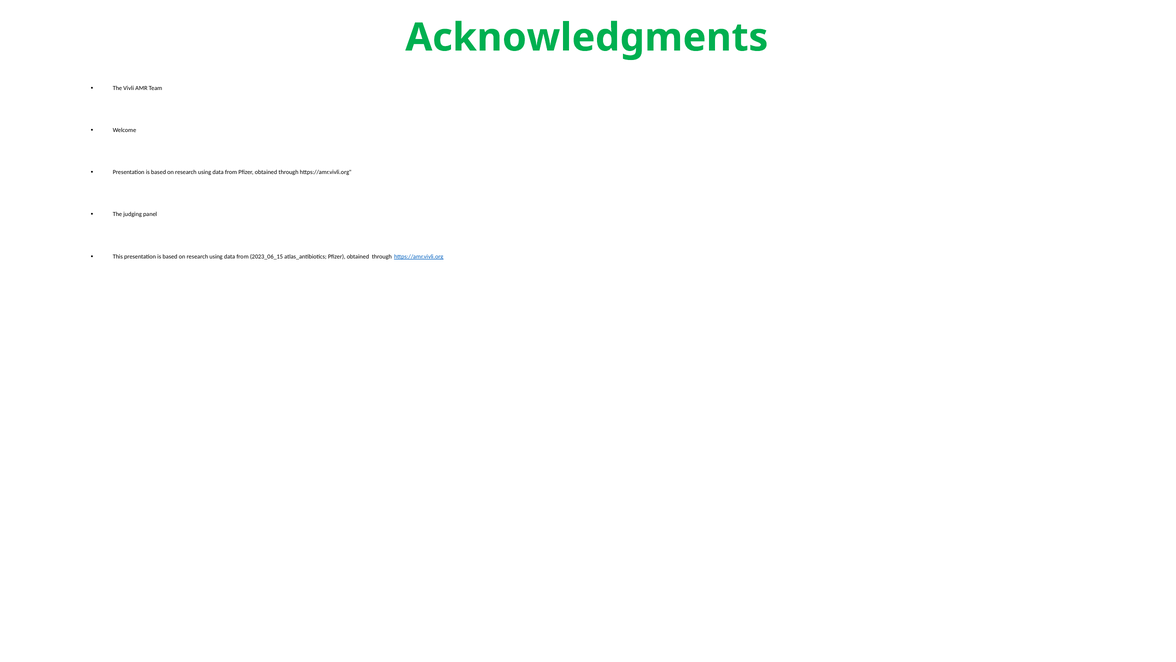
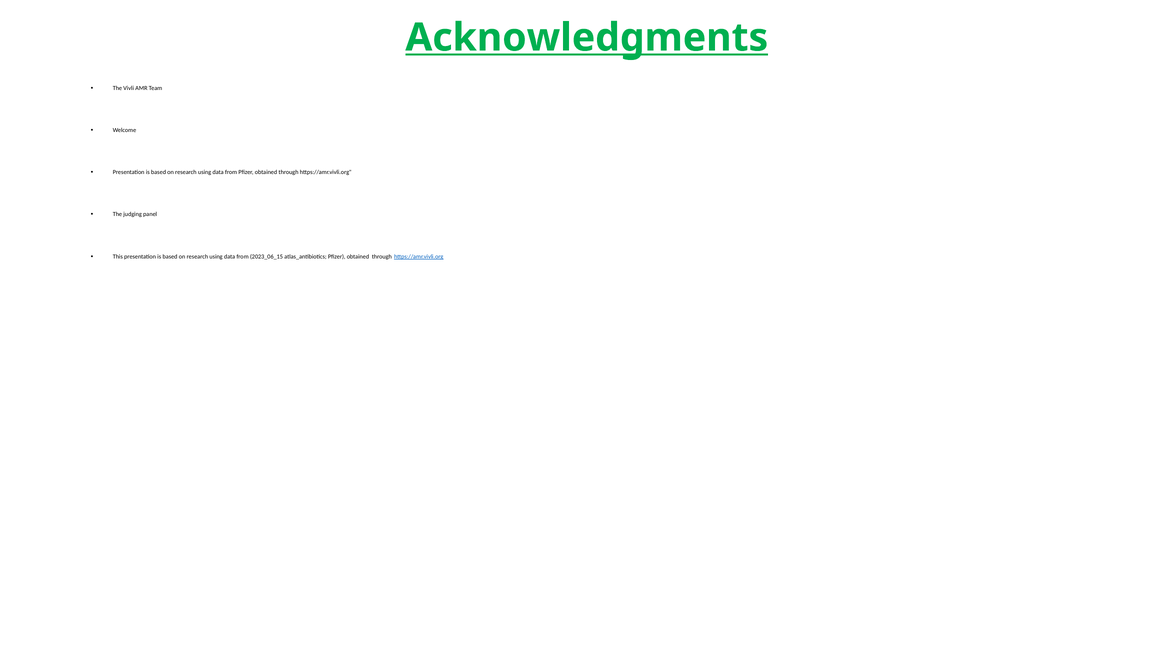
Acknowledgments underline: none -> present (587, 38)
